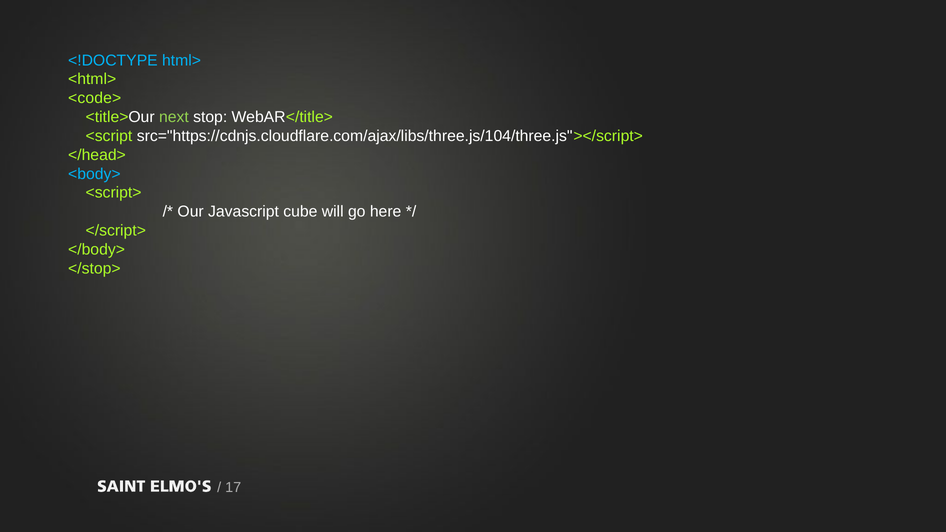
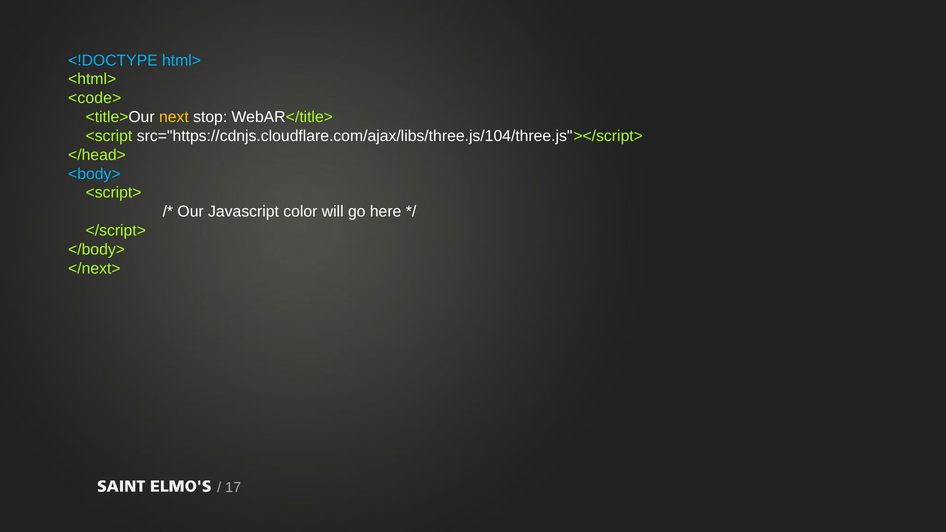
next colour: light green -> yellow (174, 117)
cube: cube -> color (300, 212)
</stop>: </stop> -> </next> (94, 268)
